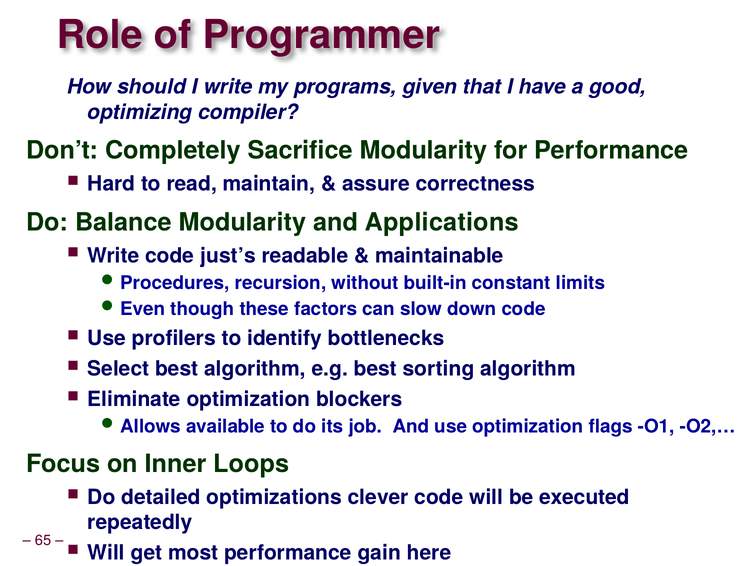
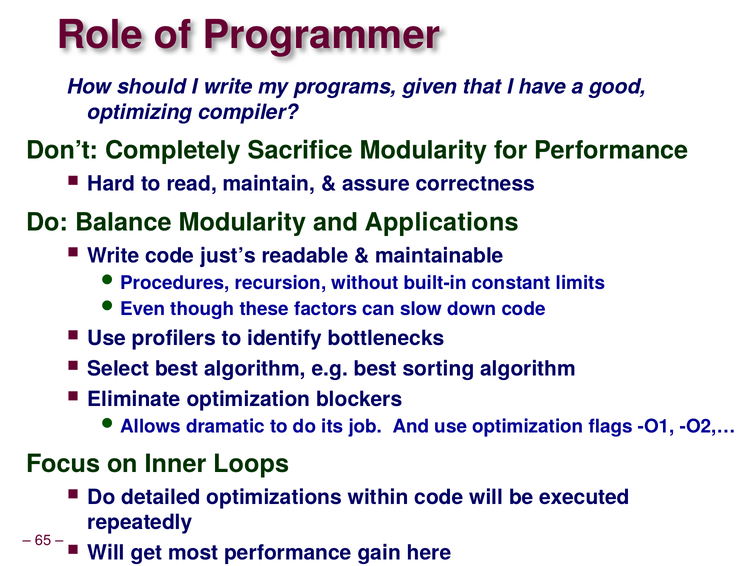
available: available -> dramatic (225, 427)
clever: clever -> within (378, 497)
